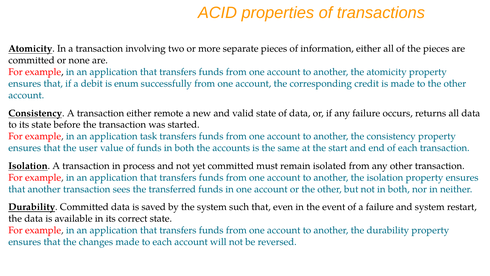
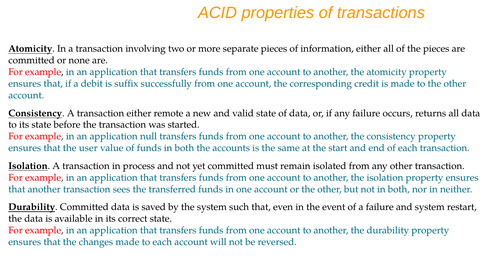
enum: enum -> suffix (126, 84)
task: task -> null (149, 136)
